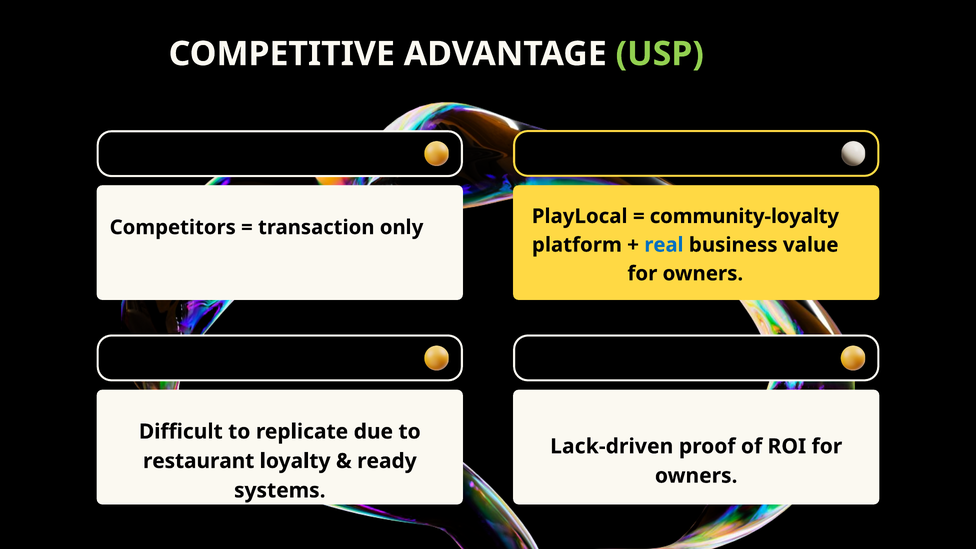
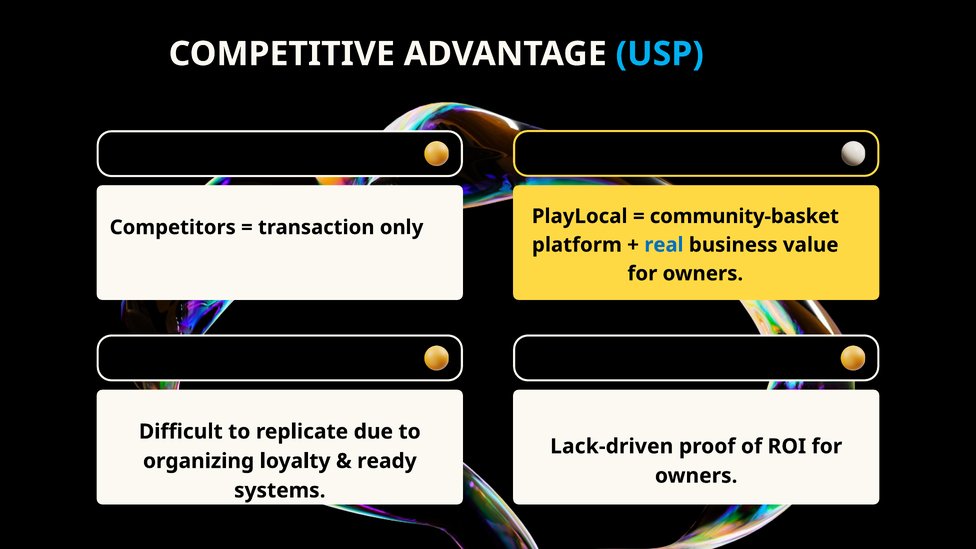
USP colour: light green -> light blue (660, 54)
community-loyalty: community-loyalty -> community-basket (744, 216)
restaurant: restaurant -> organizing (199, 461)
